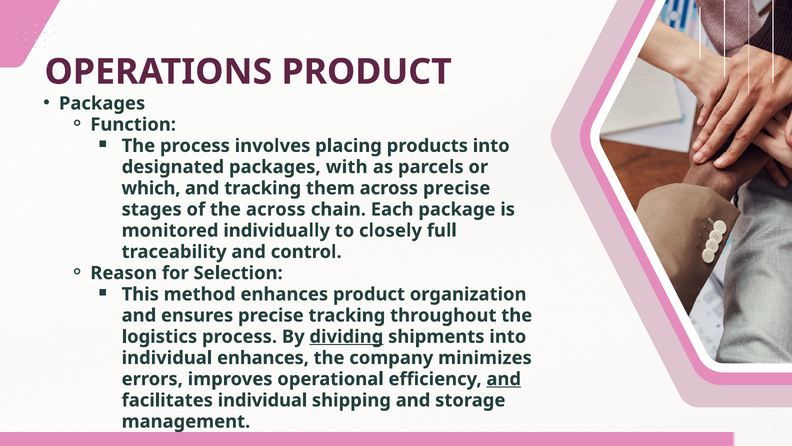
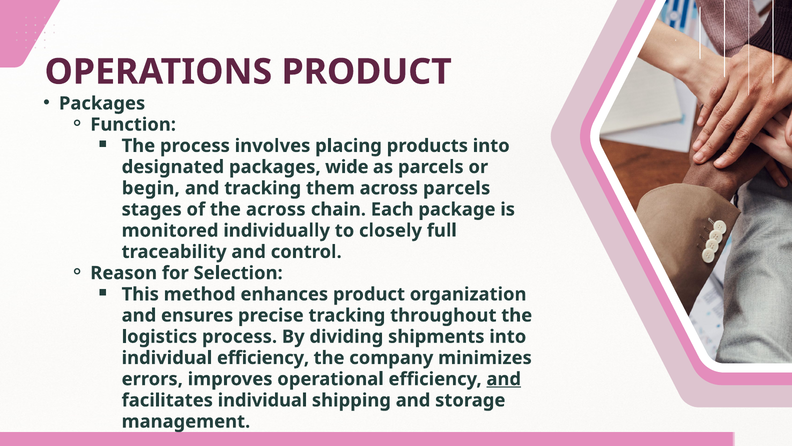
with: with -> wide (347, 167)
which: which -> begin (151, 188)
across precise: precise -> parcels (457, 188)
dividing underline: present -> none (346, 336)
individual enhances: enhances -> efficiency (263, 358)
